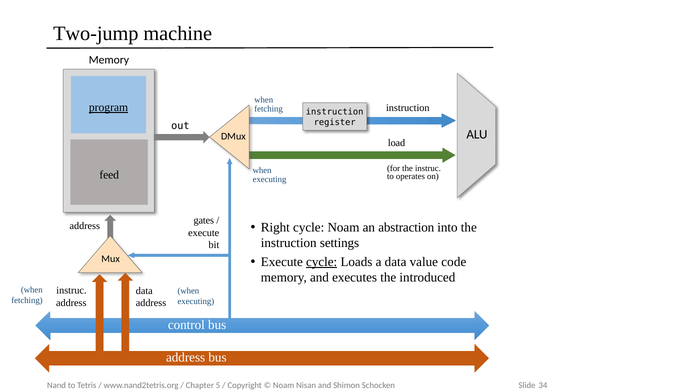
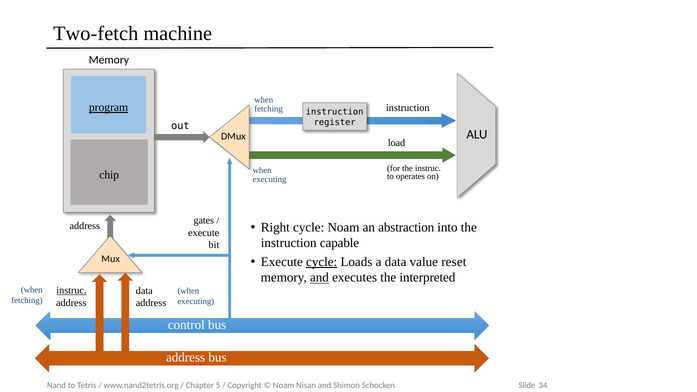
Two-jump: Two-jump -> Two-fetch (96, 33)
feed: feed -> chip (109, 175)
settings: settings -> capable (340, 243)
code: code -> reset (454, 262)
and underline: none -> present (319, 278)
introduced: introduced -> interpreted (427, 278)
instruc underline: none -> present (71, 291)
